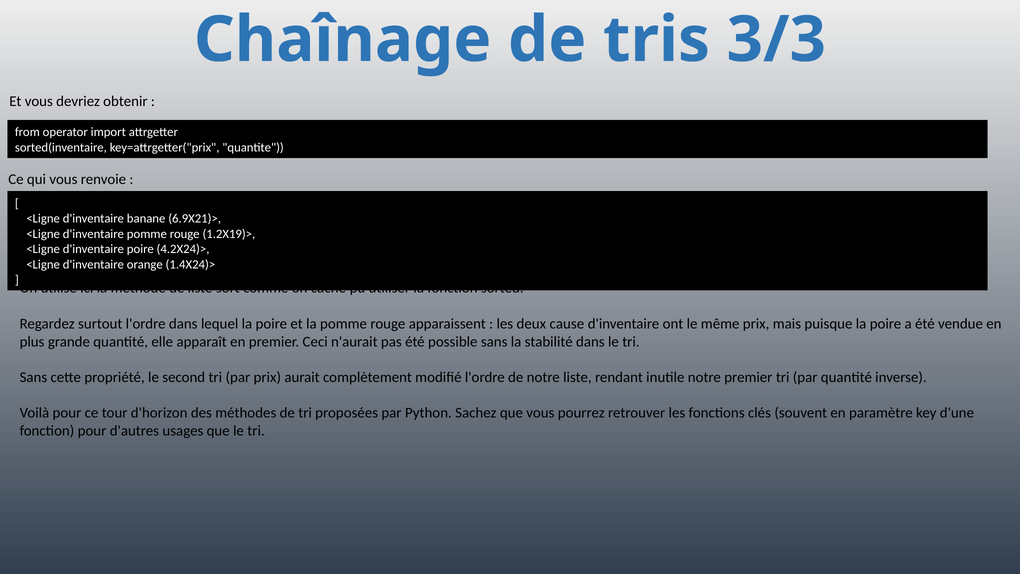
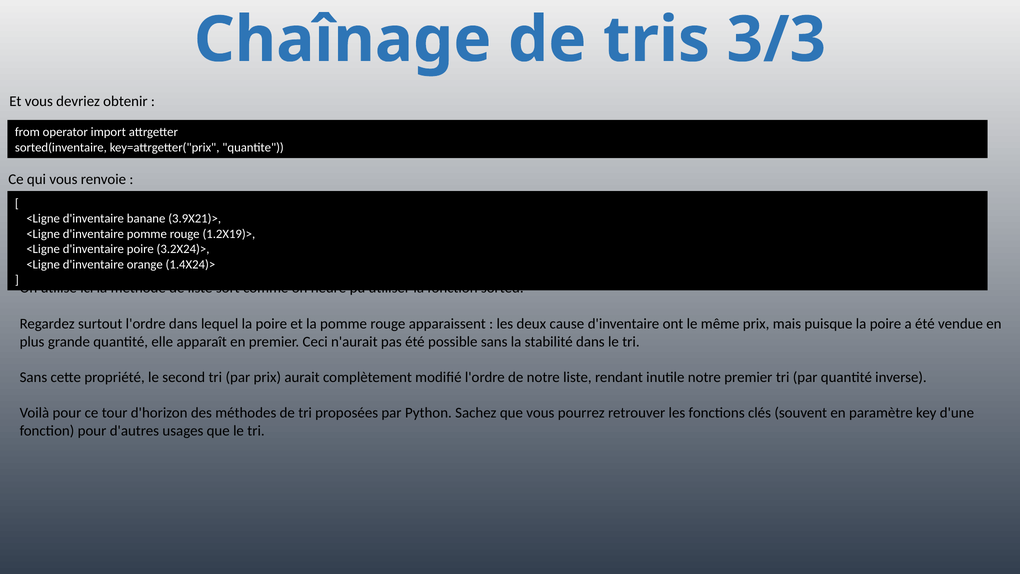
6.9X21)>: 6.9X21)> -> 3.9X21)> (195, 219)
4.2X24)>: 4.2X24)> -> 3.2X24)> (183, 249)
cache: cache -> heure (329, 288)
